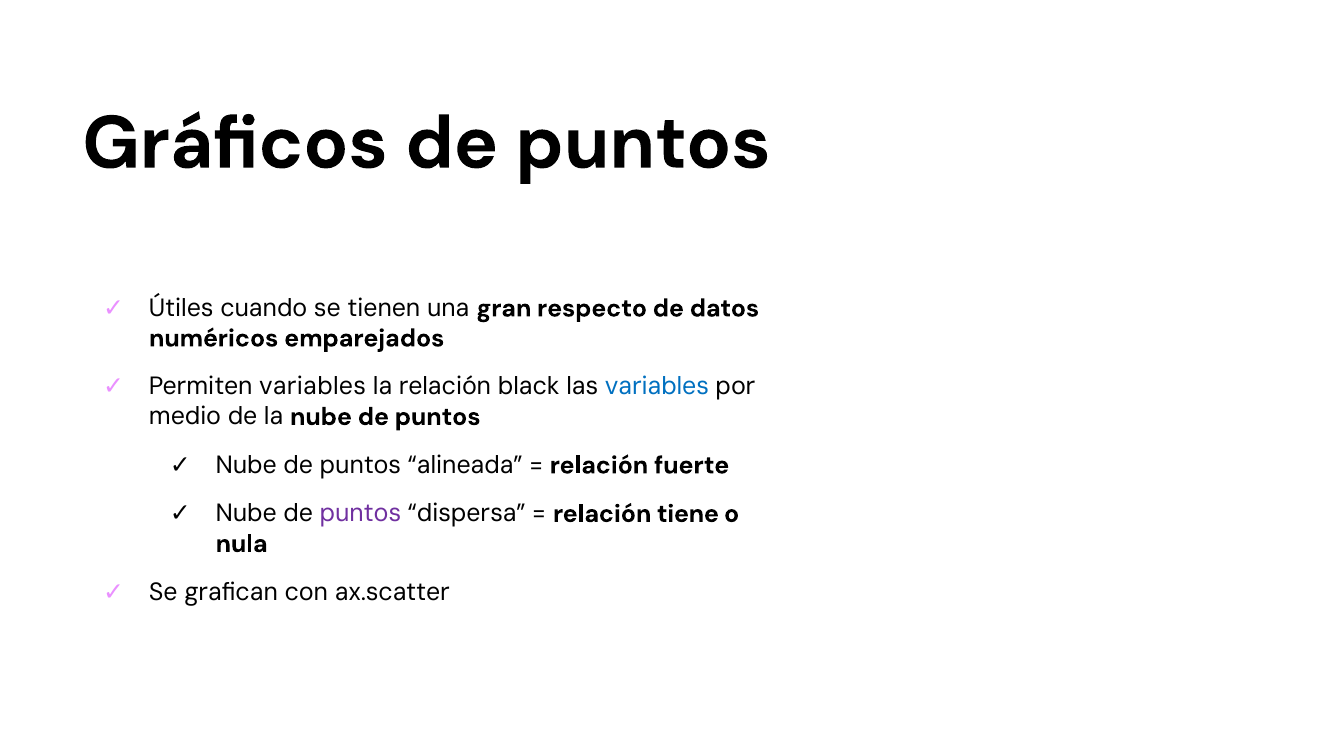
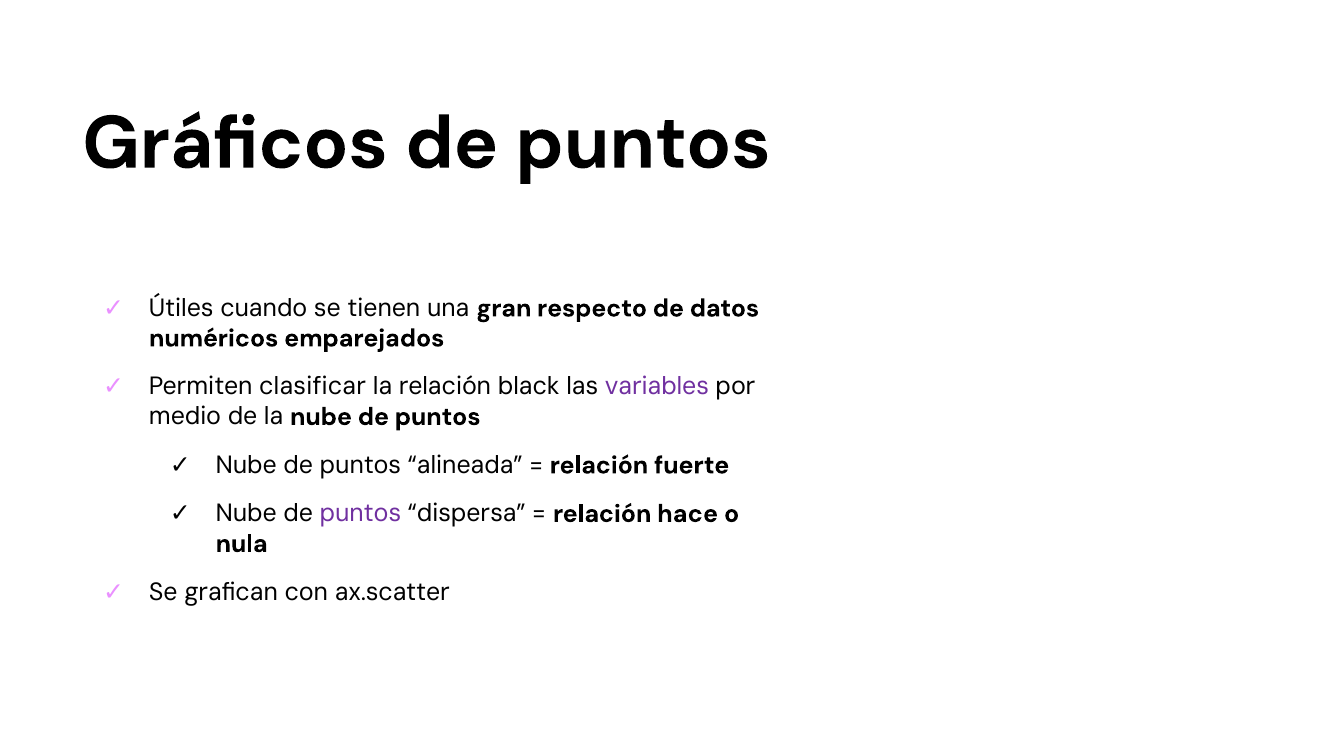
Permiten variables: variables -> clasificar (313, 387)
variables colour: blue -> purple (657, 387)
tiene: tiene -> hace (688, 514)
